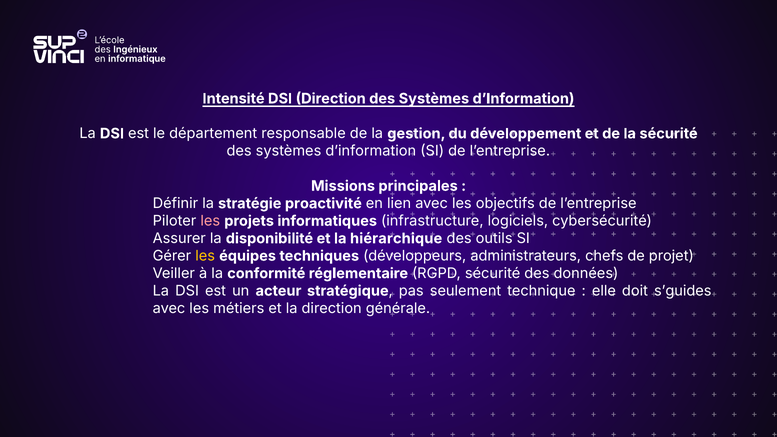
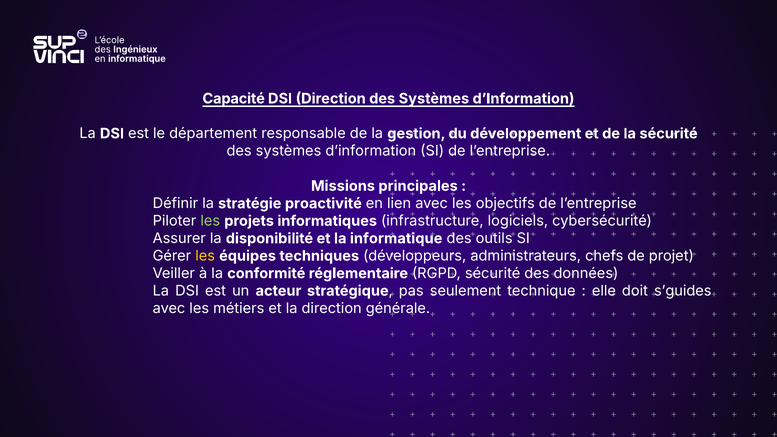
Intensité: Intensité -> Capacité (234, 99)
les colour: pink -> light green (210, 221)
hiérarchique: hiérarchique -> informatique (396, 238)
